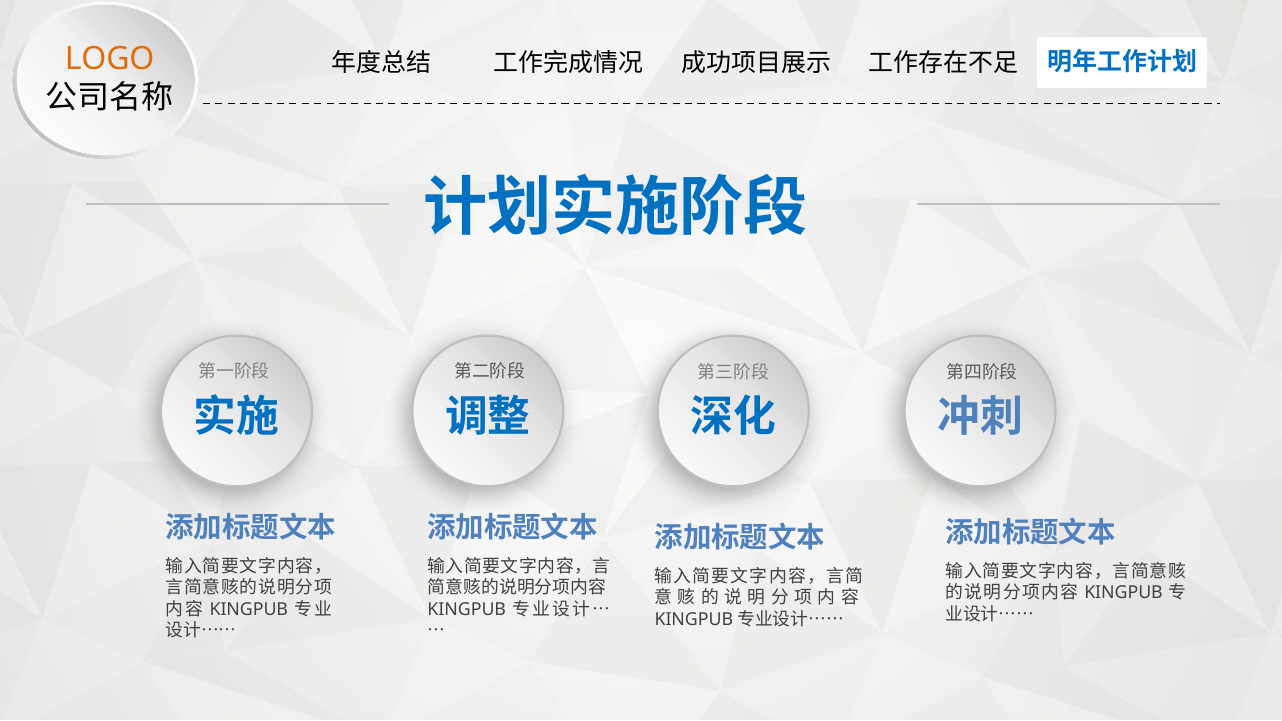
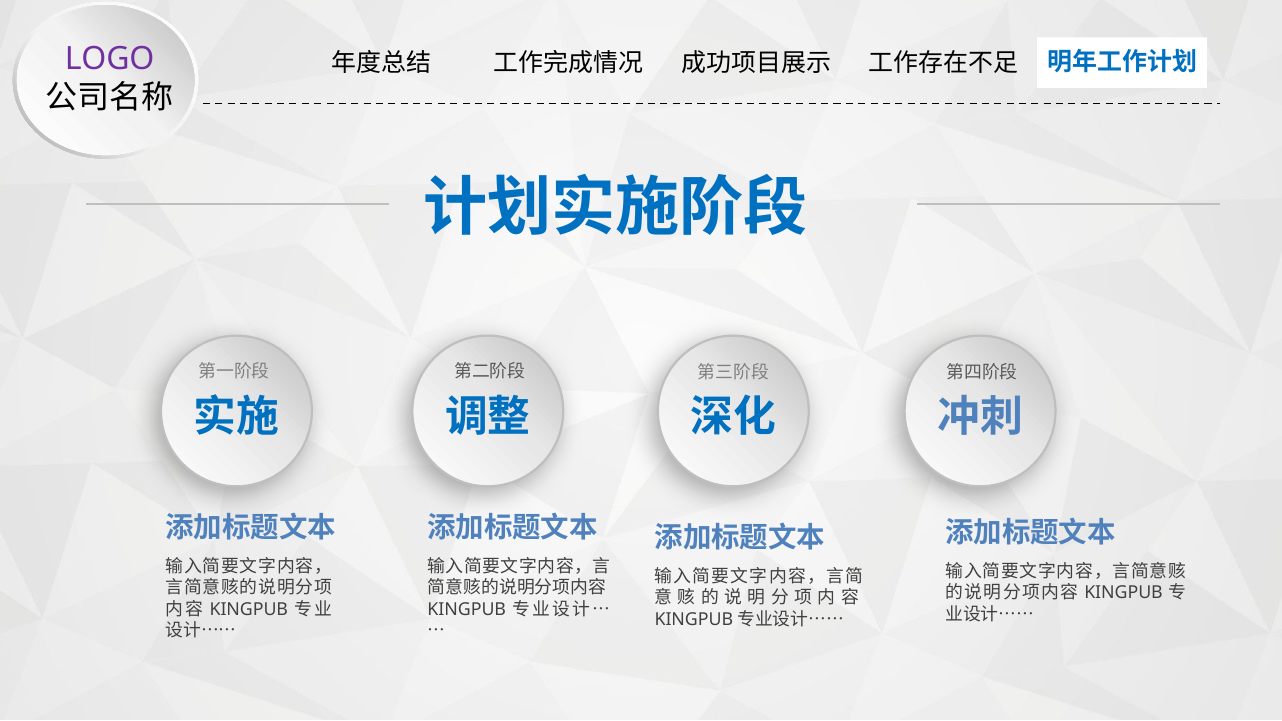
LOGO colour: orange -> purple (110, 59)
